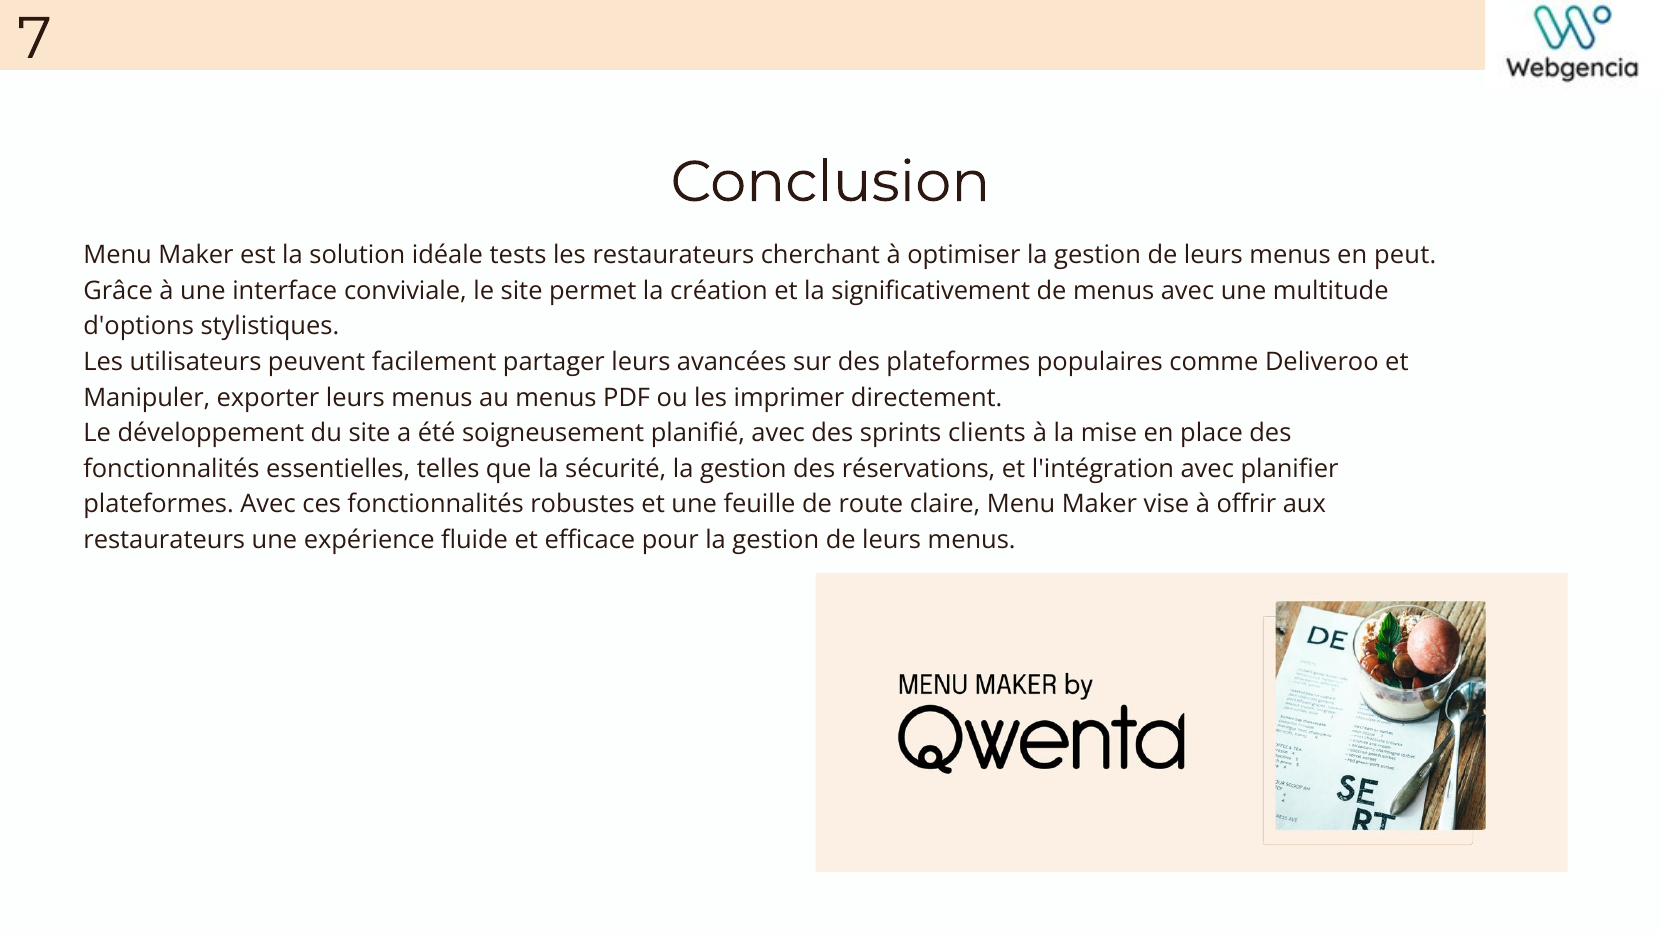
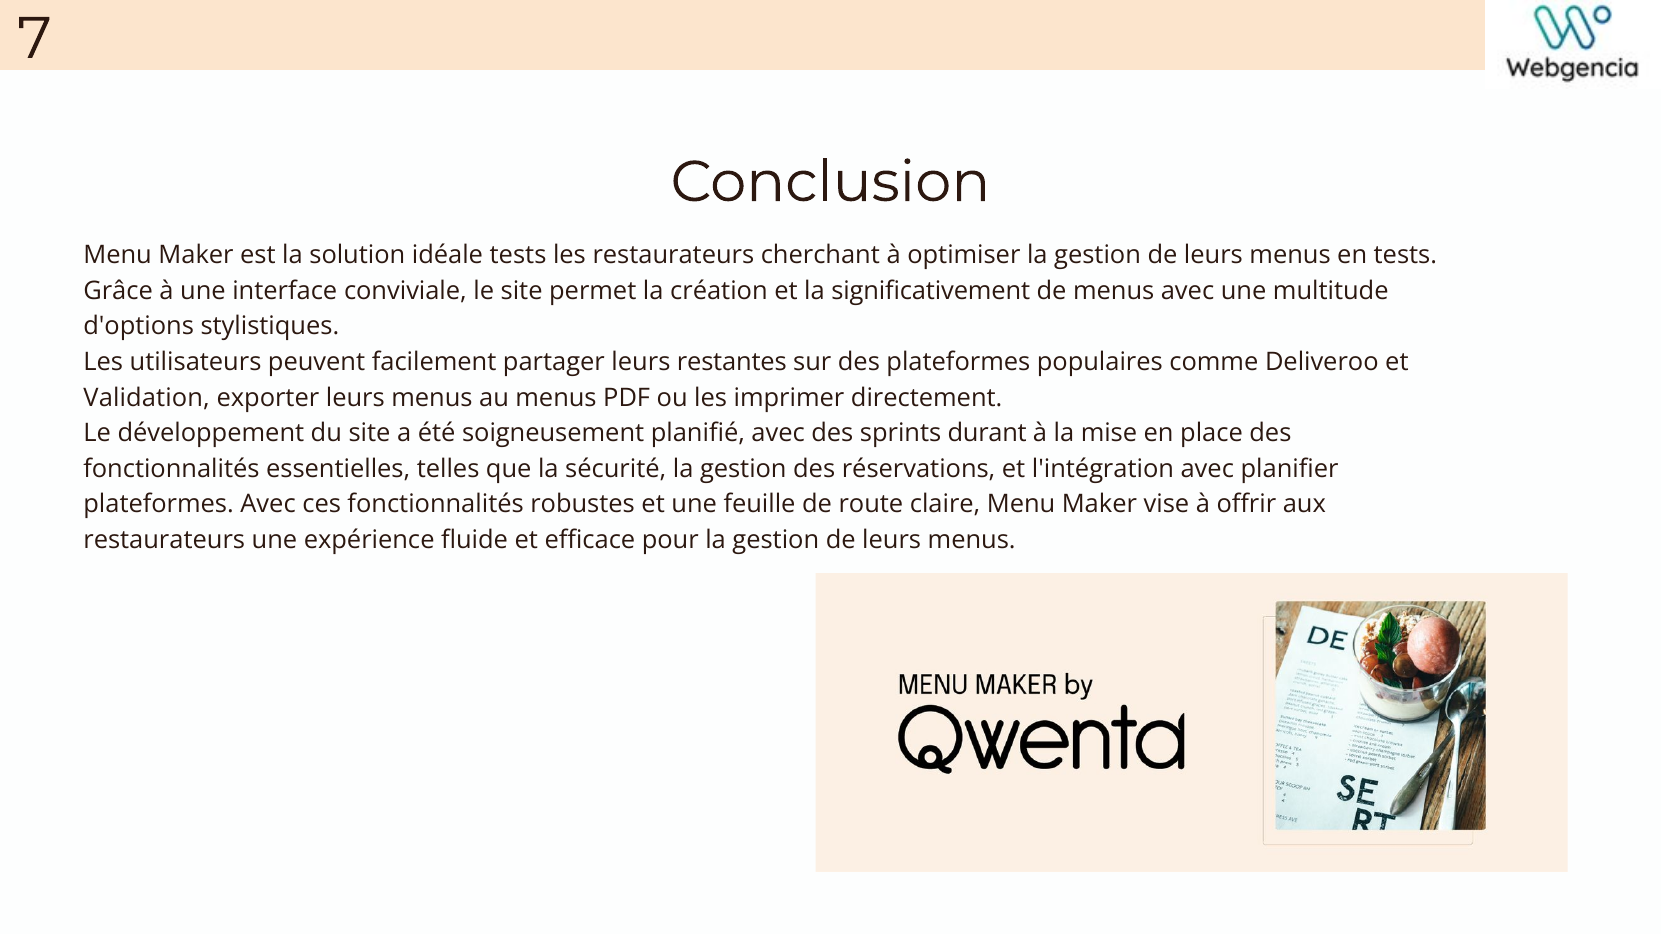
en peut: peut -> tests (1405, 255)
avancées: avancées -> restantes (732, 362)
Manipuler: Manipuler -> Validation (147, 398)
clients: clients -> durant (987, 433)
